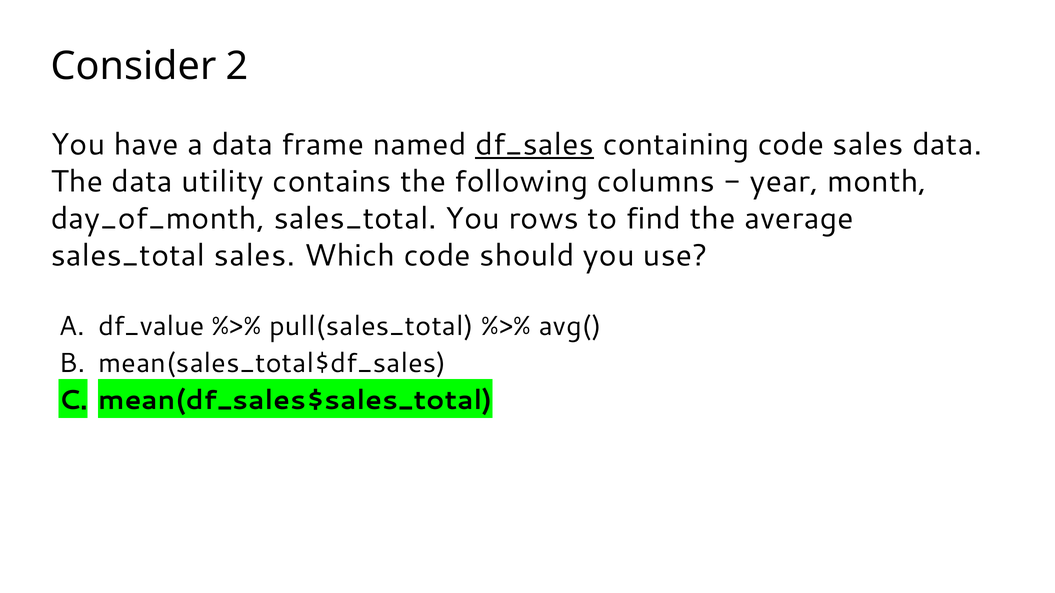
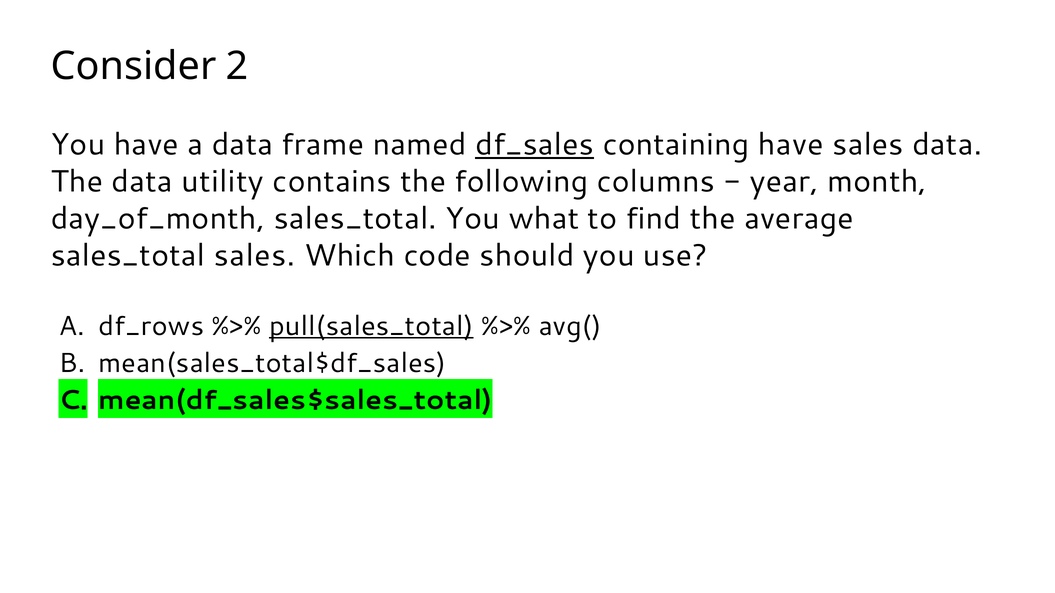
containing code: code -> have (791, 145)
rows: rows -> what (544, 219)
df_value: df_value -> df_rows (151, 326)
pull(sales_total underline: none -> present (371, 326)
